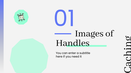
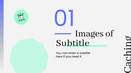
Handles: Handles -> Subtitle (73, 43)
